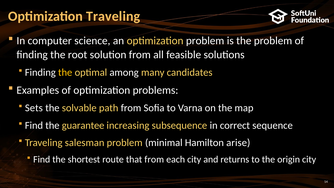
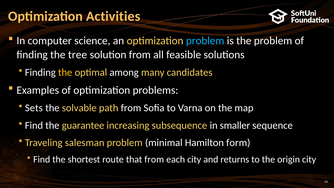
Optimization Traveling: Traveling -> Activities (113, 16)
problem colour: white -> light blue (205, 41)
root: root -> tree (78, 55)
correct: correct -> smaller (235, 125)
arise: arise -> form (238, 143)
